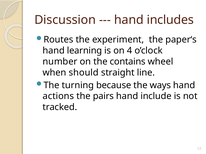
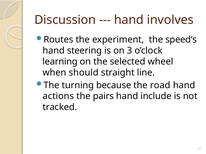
includes: includes -> involves (170, 20)
paper‘s: paper‘s -> speed‘s (181, 40)
learning: learning -> steering (84, 51)
4: 4 -> 3 (130, 51)
number: number -> learning (60, 62)
contains: contains -> selected (128, 62)
ways: ways -> road (160, 85)
